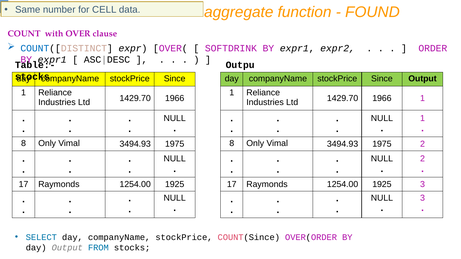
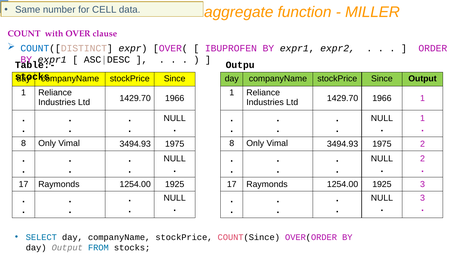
FOUND: FOUND -> MILLER (373, 12)
SOFTDRINK: SOFTDRINK -> IBUPROFEN (231, 48)
